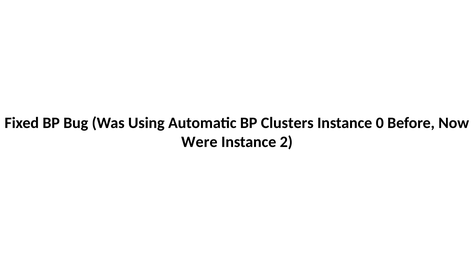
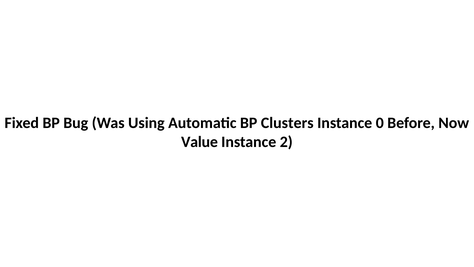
Were: Were -> Value (199, 142)
